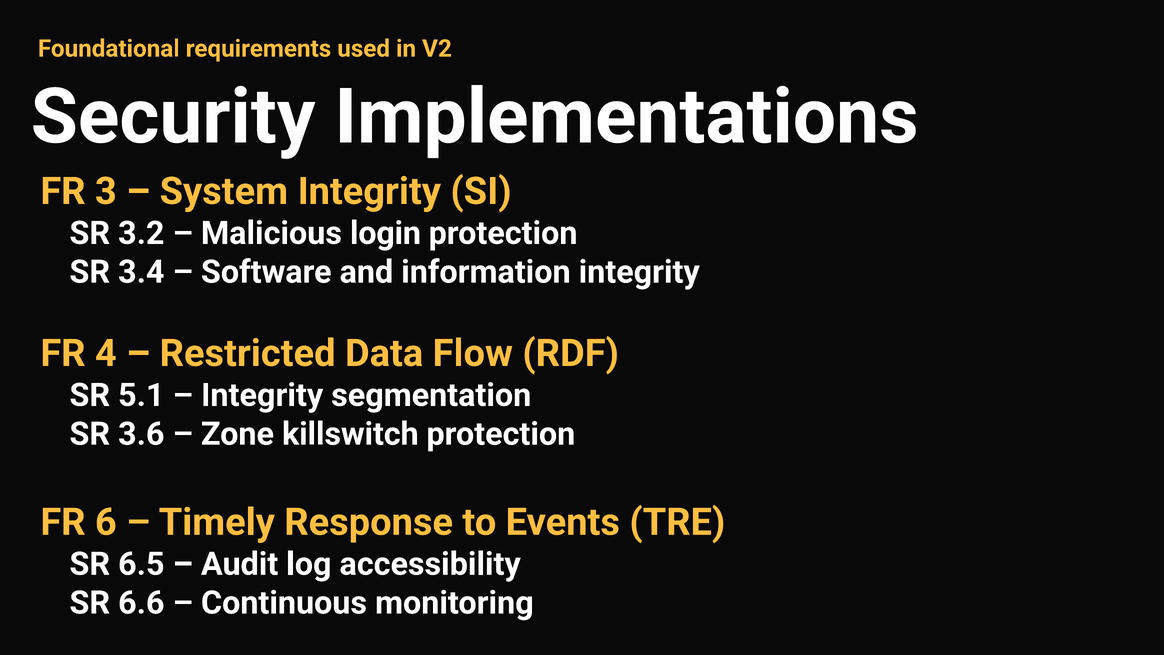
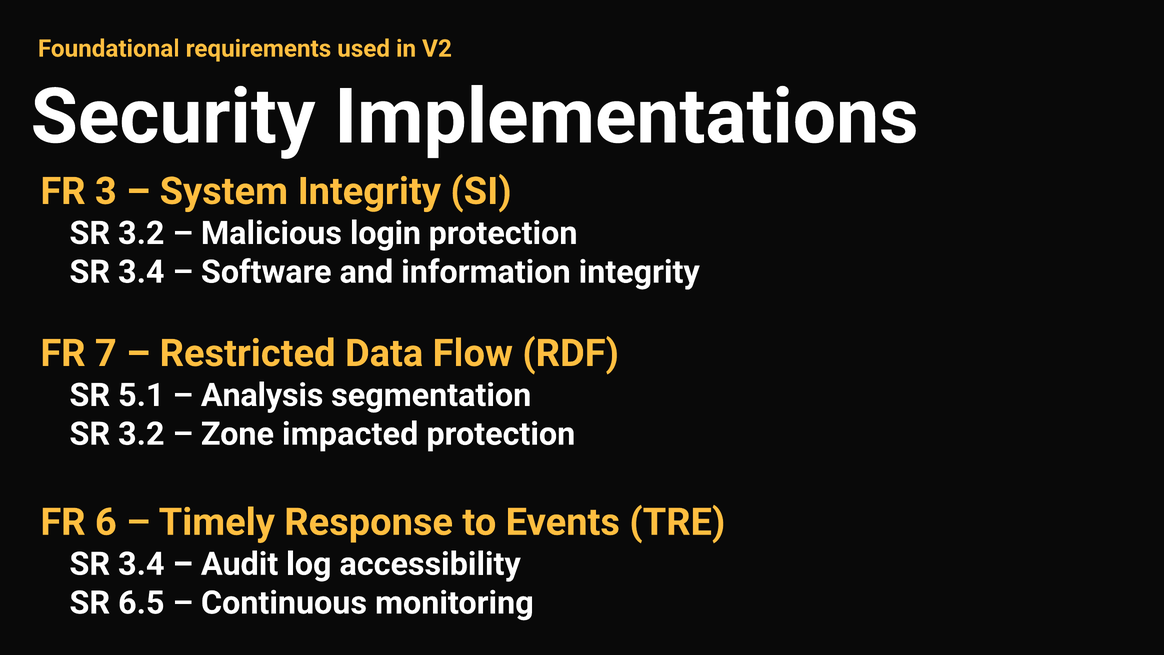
4: 4 -> 7 (106, 353)
Integrity: Integrity -> Analysis (262, 395)
3.6: 3.6 -> 3.2 (141, 434)
killswitch: killswitch -> impacted (350, 434)
6.5: 6.5 -> 3.4 (141, 564)
6.6: 6.6 -> 6.5 (141, 603)
